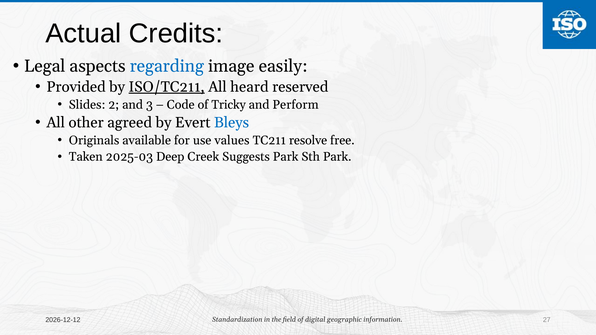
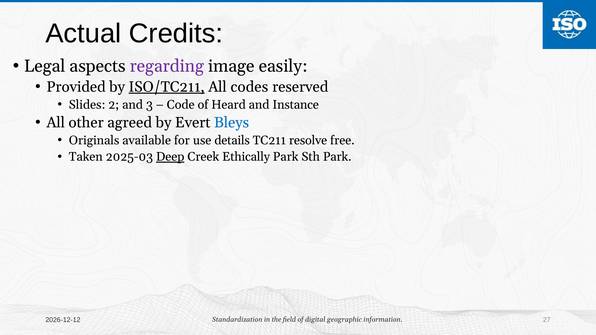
regarding colour: blue -> purple (167, 66)
heard: heard -> codes (249, 87)
Tricky: Tricky -> Heard (229, 105)
Perform: Perform -> Instance (296, 105)
values: values -> details (232, 140)
Deep underline: none -> present (170, 157)
Suggests: Suggests -> Ethically (246, 157)
